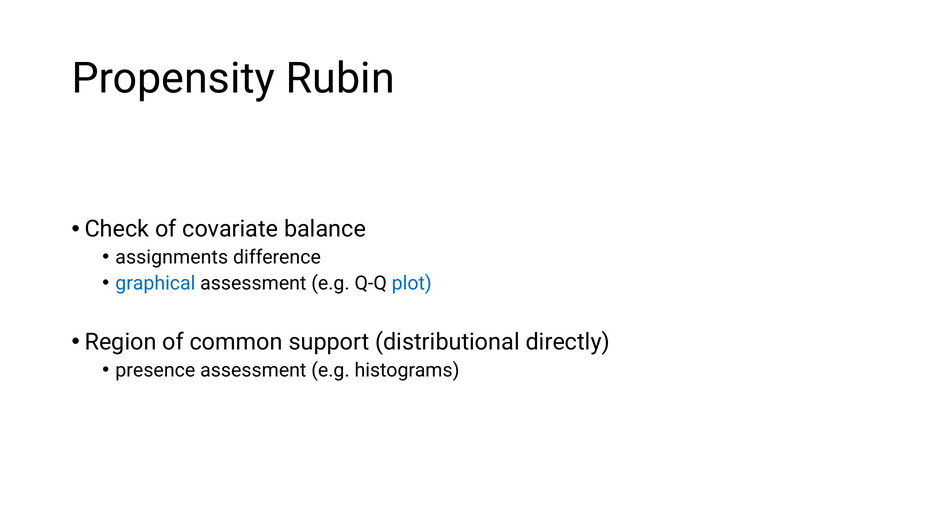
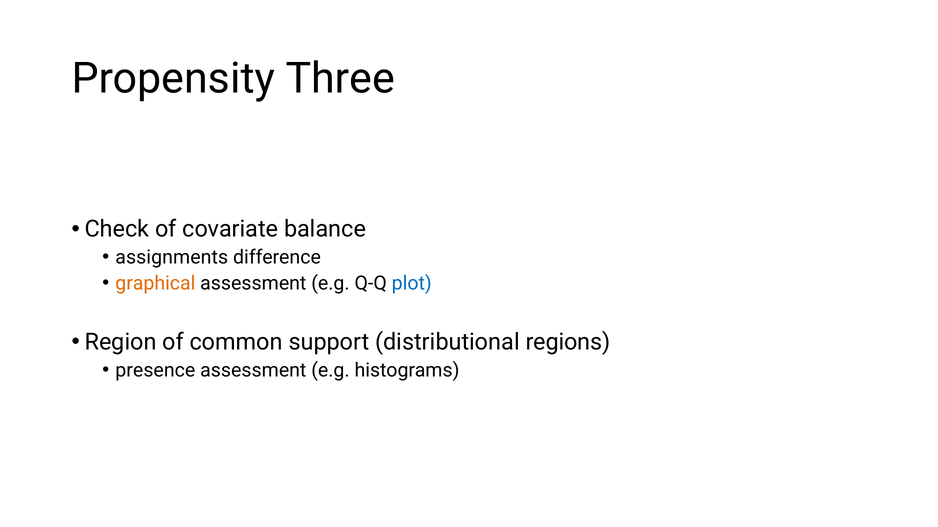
Rubin: Rubin -> Three (340, 79)
graphical colour: blue -> orange (155, 284)
directly: directly -> regions (568, 343)
